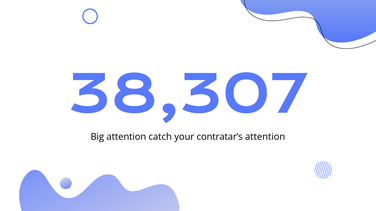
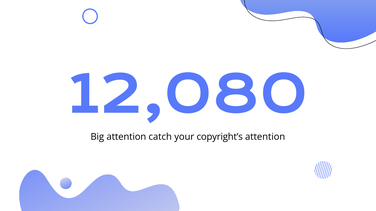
38,307: 38,307 -> 12,080 (188, 96)
contratar’s: contratar’s -> copyright’s (220, 137)
